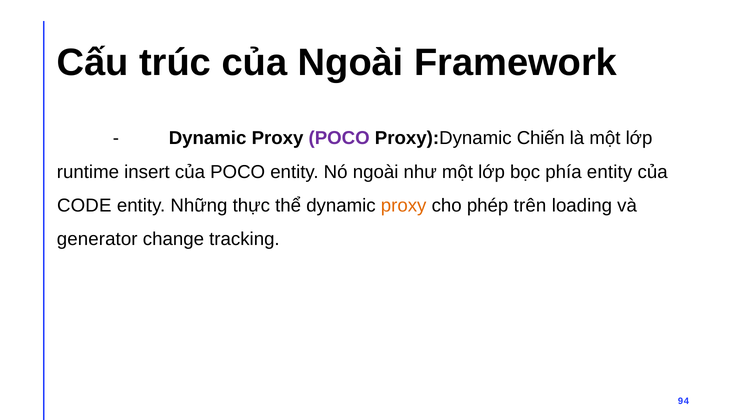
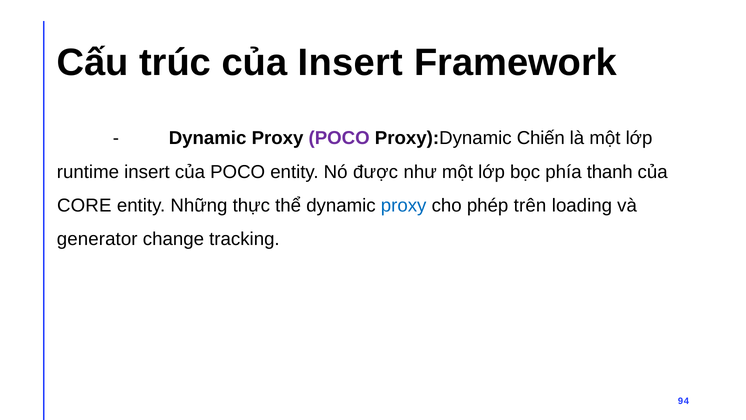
của Ngoài: Ngoài -> Insert (350, 63)
Nó ngoài: ngoài -> được (376, 172)
phía entity: entity -> thanh (610, 172)
CODE: CODE -> CORE (84, 205)
proxy colour: orange -> blue (404, 205)
